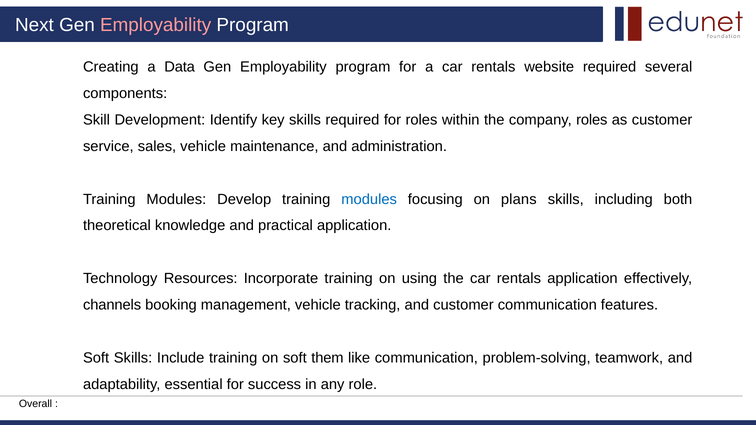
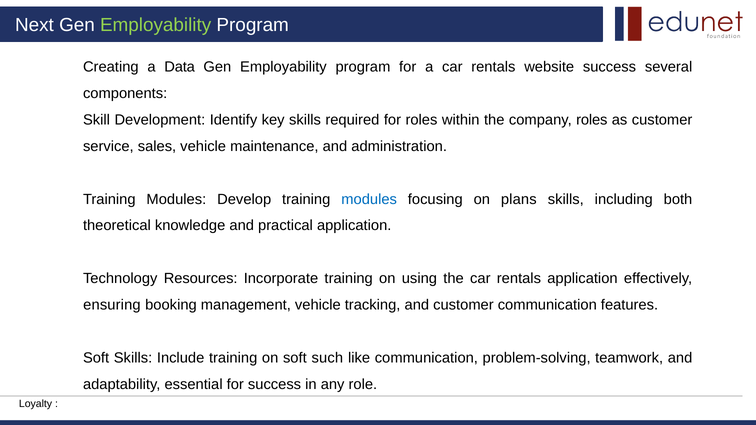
Employability colour: pink -> light green (156, 25)
website required: required -> success (610, 67)
channels: channels -> ensuring (112, 305)
them: them -> such (327, 358)
Overall: Overall -> Loyalty (36, 404)
